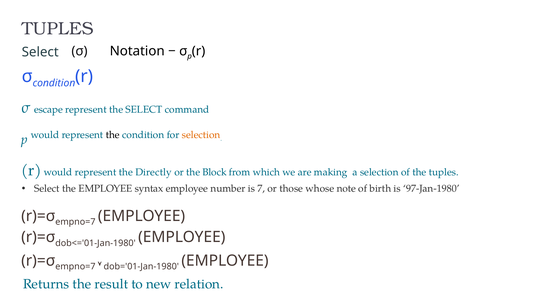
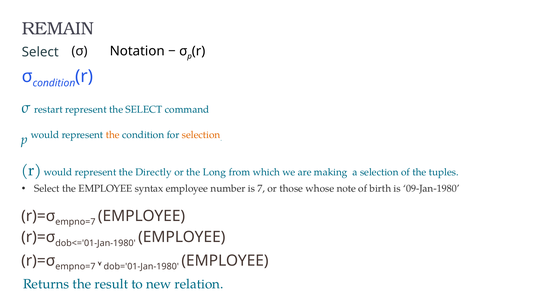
TUPLES: TUPLES -> REMAIN (58, 29)
escape: escape -> restart (48, 110)
the colour: black -> orange (113, 135)
Block: Block -> Long (214, 172)
97-Jan-1980: 97-Jan-1980 -> 09-Jan-1980 (431, 189)
